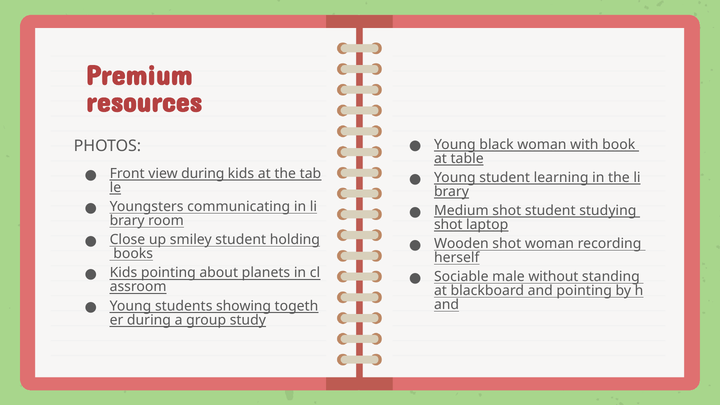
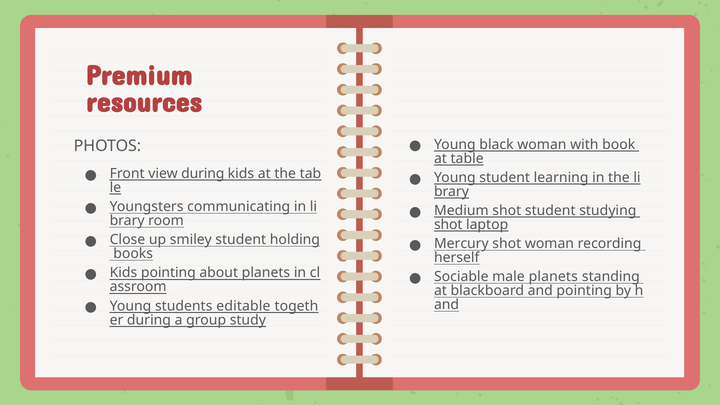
Wooden: Wooden -> Mercury (461, 244)
male without: without -> planets (553, 277)
showing: showing -> editable (243, 306)
